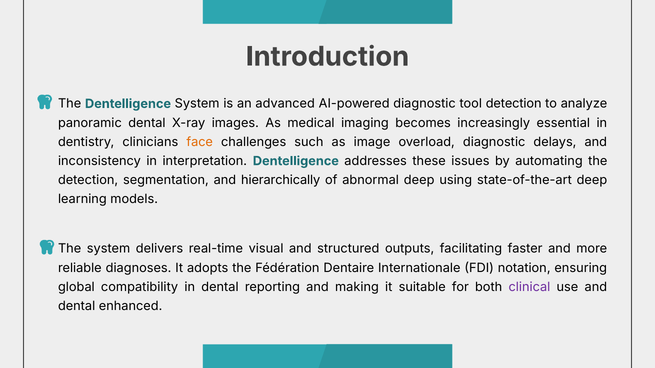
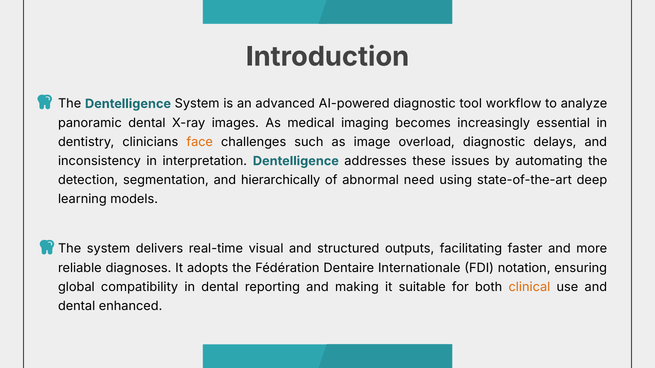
tool detection: detection -> workflow (514, 104)
abnormal deep: deep -> need (419, 180)
clinical colour: purple -> orange (529, 287)
